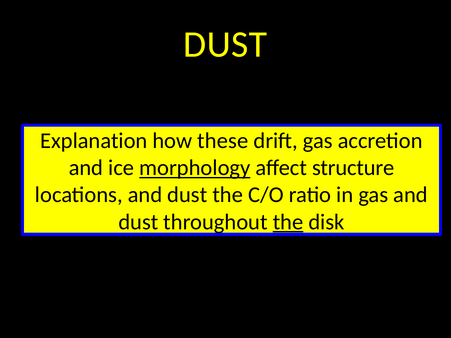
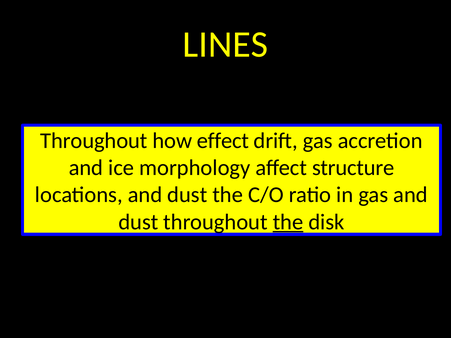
DUST: DUST -> LINES (225, 44)
Explanation: Explanation -> Throughout (94, 141)
these: these -> effect (223, 141)
morphology underline: present -> none (195, 168)
